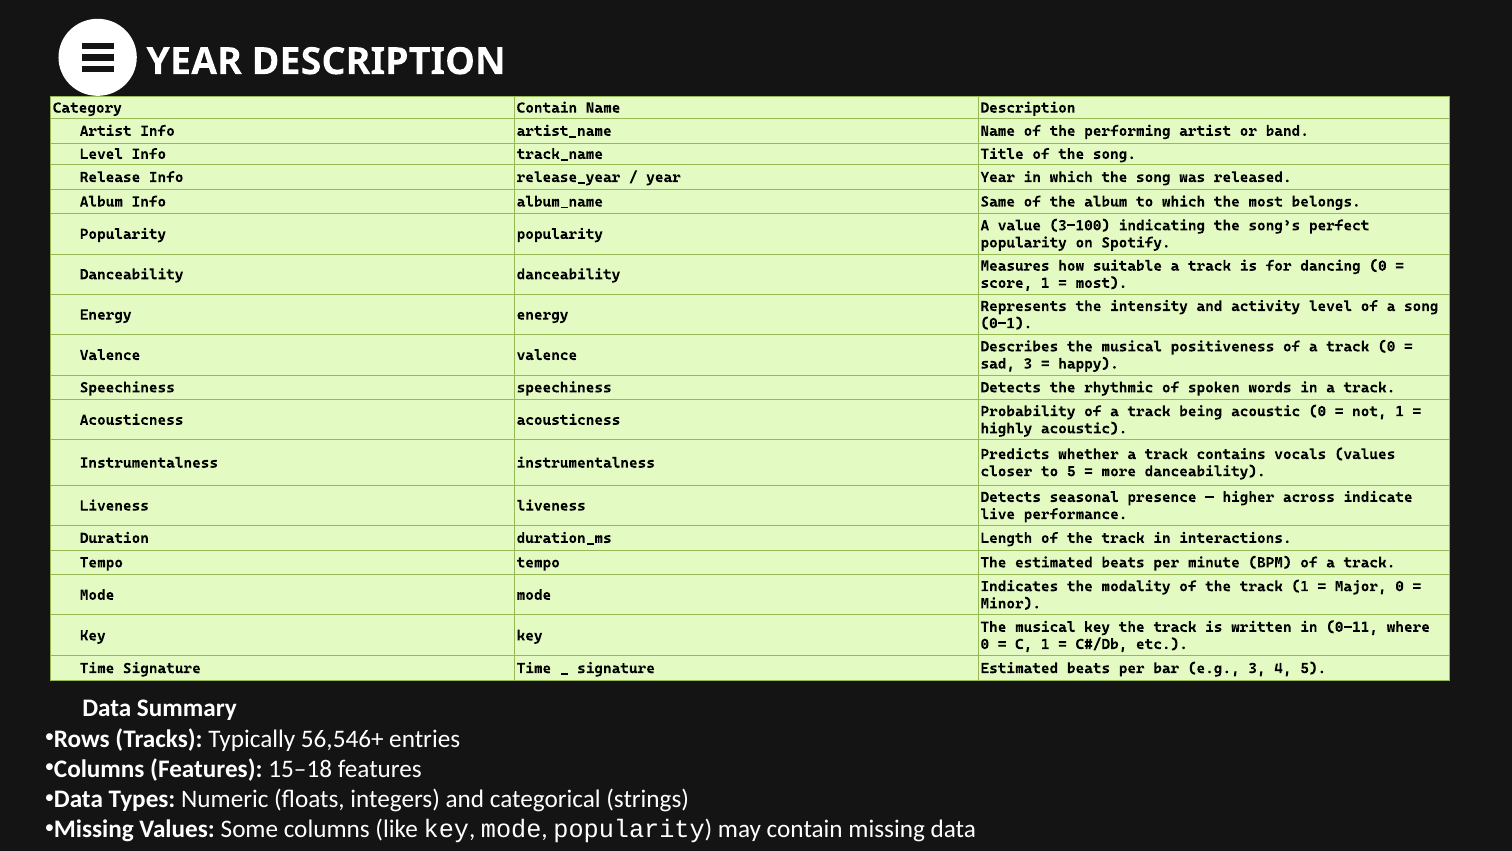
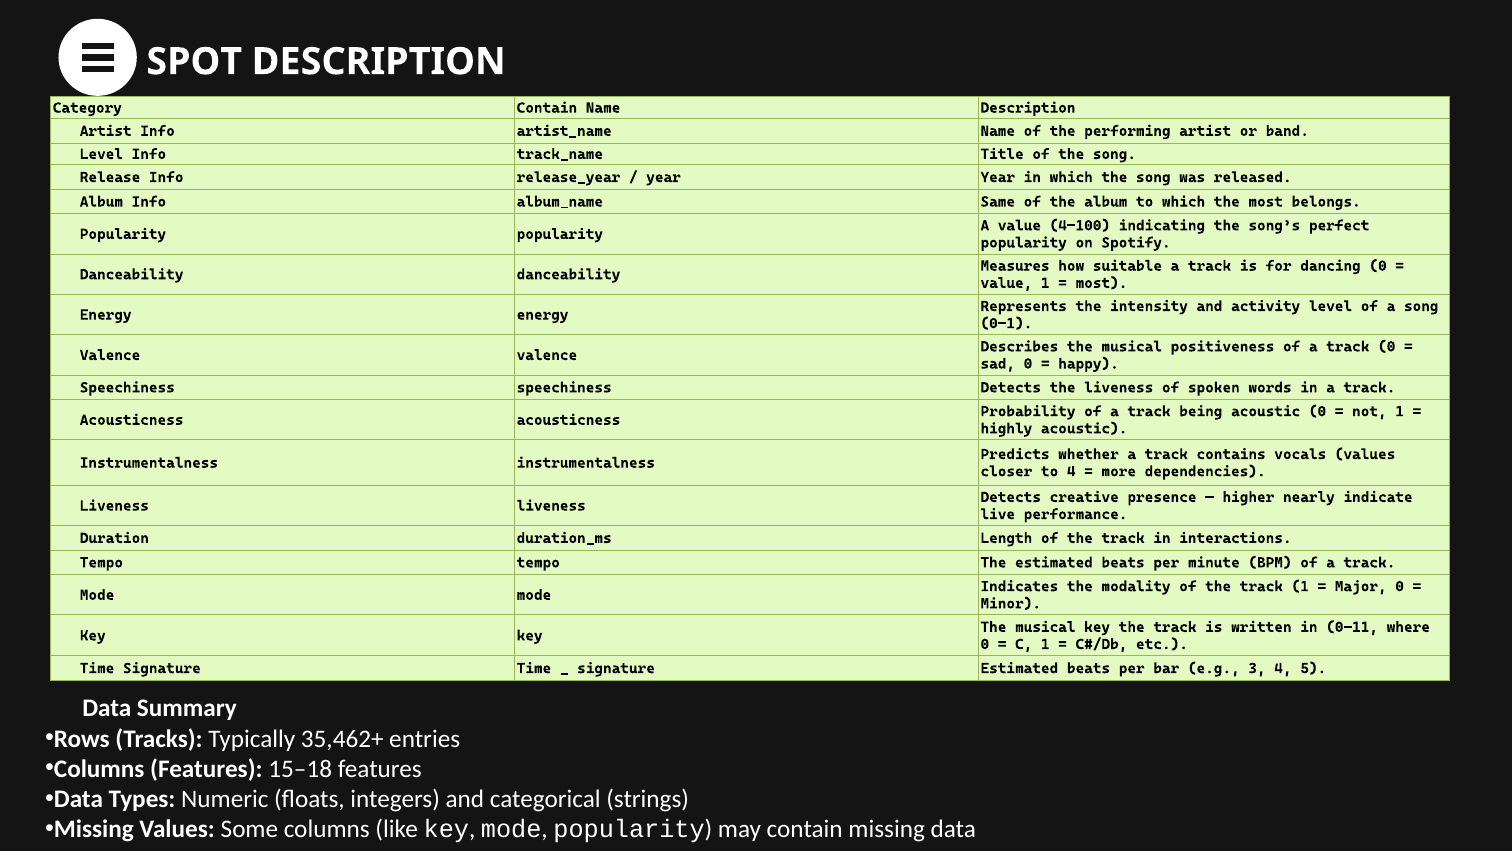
YEAR: YEAR -> SPOT (194, 62)
3–100: 3–100 -> 4–100 (1080, 225)
score: score -> value (1006, 283)
sad 3: 3 -> 0 (1028, 363)
the rhythmic: rhythmic -> liveness (1119, 387)
to 5: 5 -> 4 (1071, 471)
more danceability: danceability -> dependencies (1205, 471)
seasonal: seasonal -> creative (1084, 497)
across: across -> nearly (1309, 497)
56,546+: 56,546+ -> 35,462+ (342, 738)
